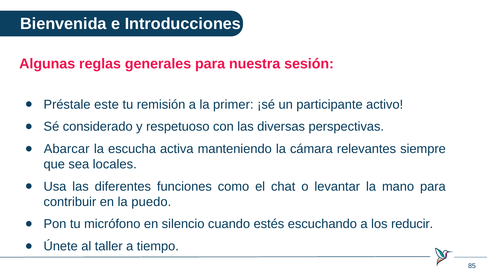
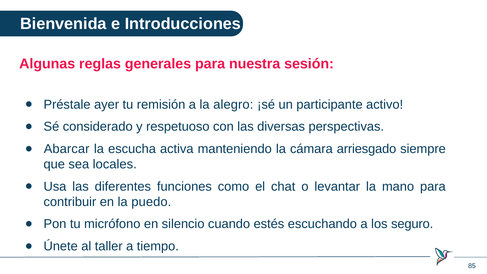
este: este -> ayer (107, 104)
primer: primer -> alegro (233, 104)
relevantes: relevantes -> arriesgado (367, 149)
reducir: reducir -> seguro (412, 224)
